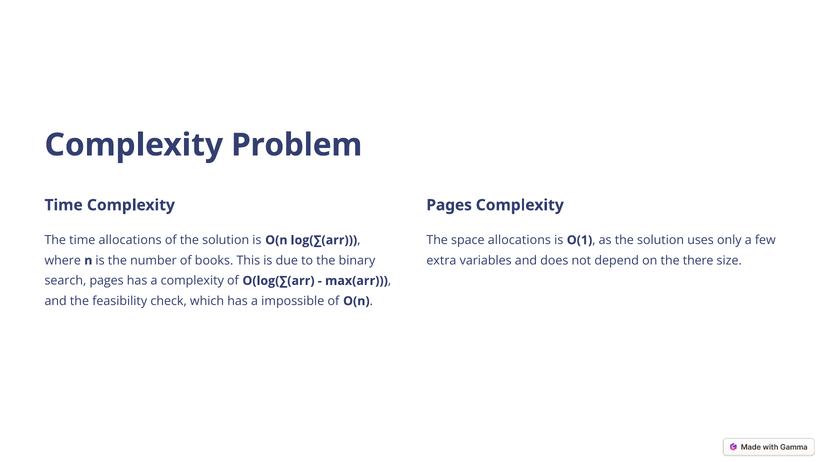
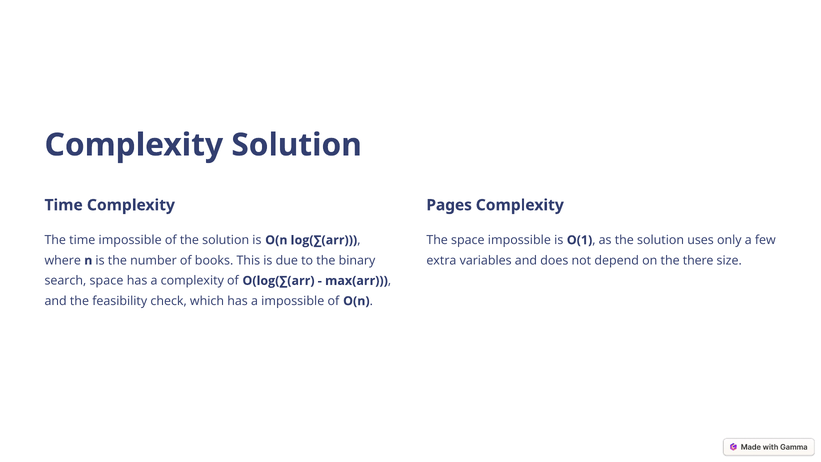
Complexity Problem: Problem -> Solution (297, 145)
time allocations: allocations -> impossible (130, 240)
space allocations: allocations -> impossible (519, 240)
search pages: pages -> space (106, 281)
